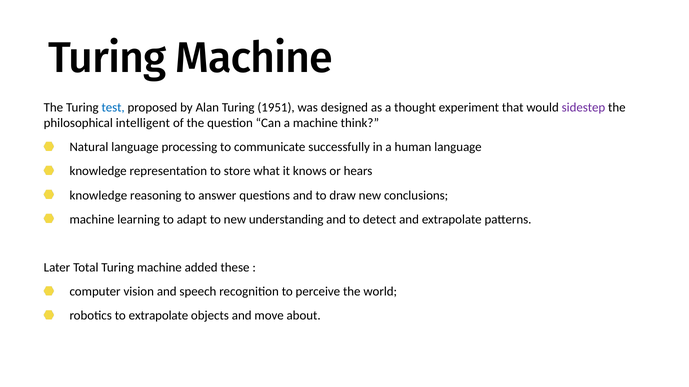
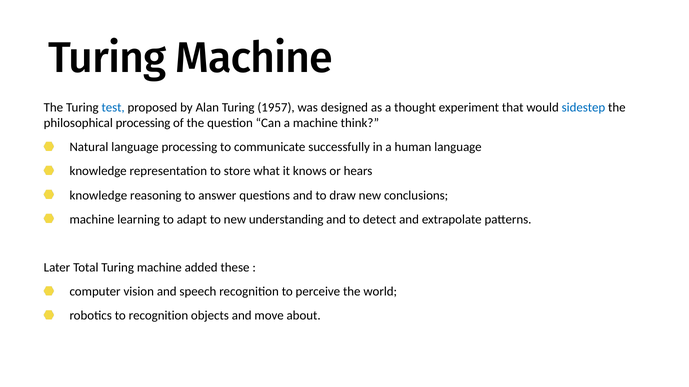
1951: 1951 -> 1957 (276, 108)
sidestep colour: purple -> blue (583, 108)
philosophical intelligent: intelligent -> processing (143, 123)
to extrapolate: extrapolate -> recognition (158, 316)
